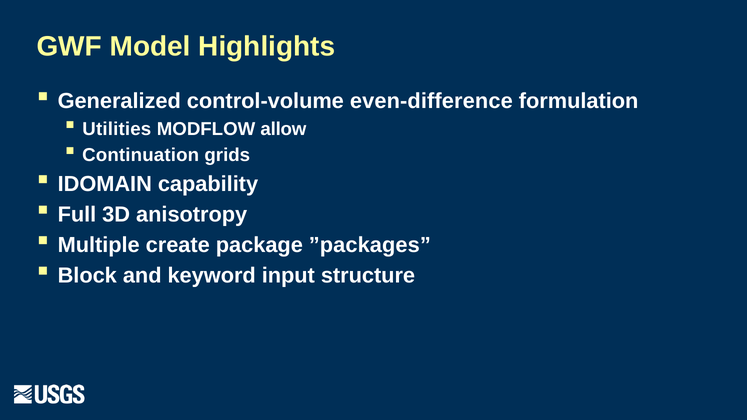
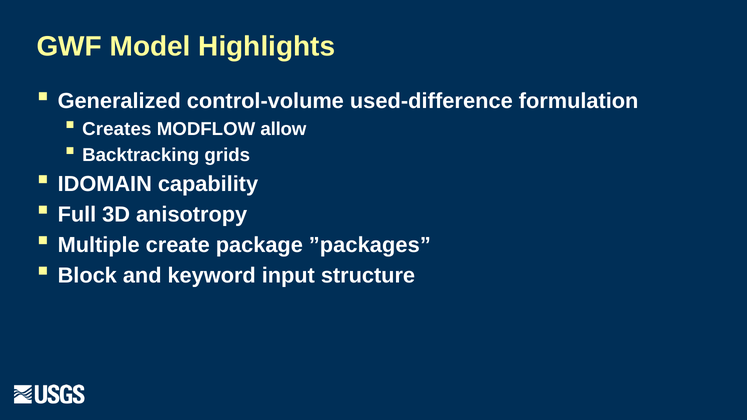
even-difference: even-difference -> used-difference (431, 101)
Utilities: Utilities -> Creates (117, 129)
Continuation: Continuation -> Backtracking (141, 155)
